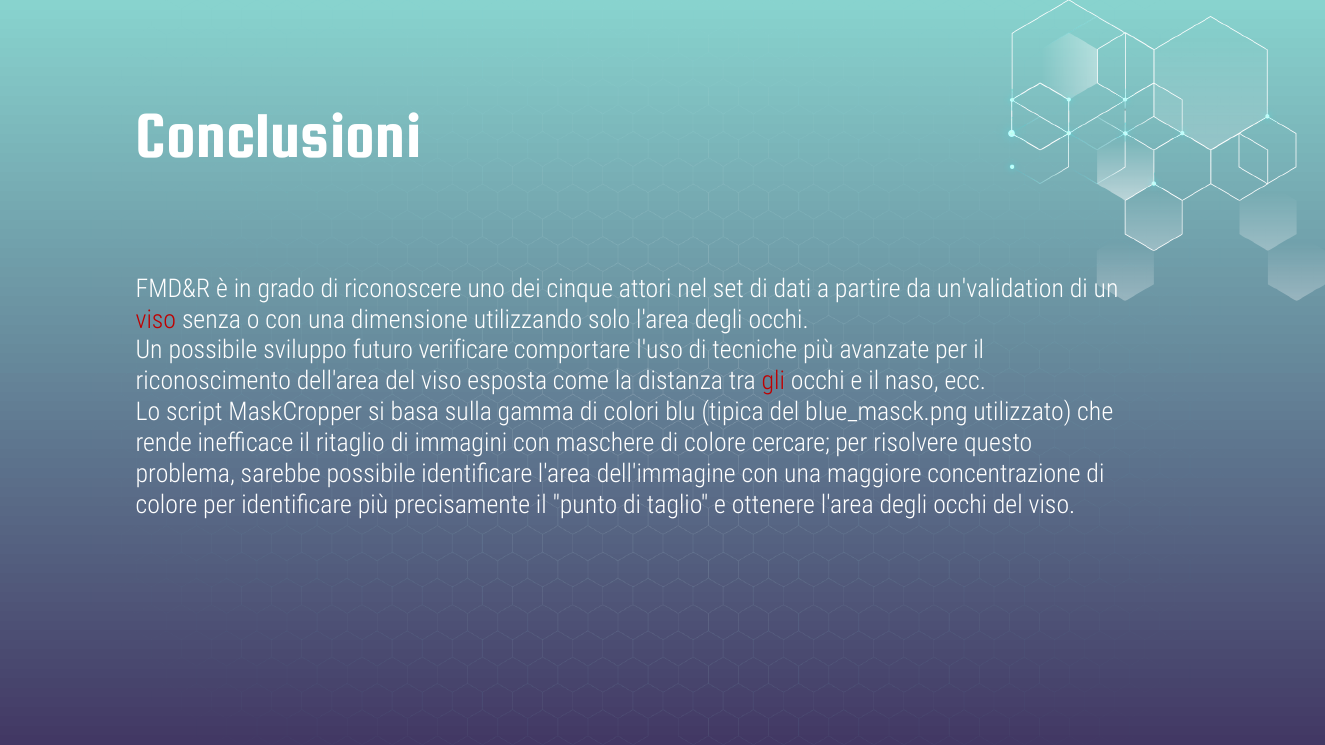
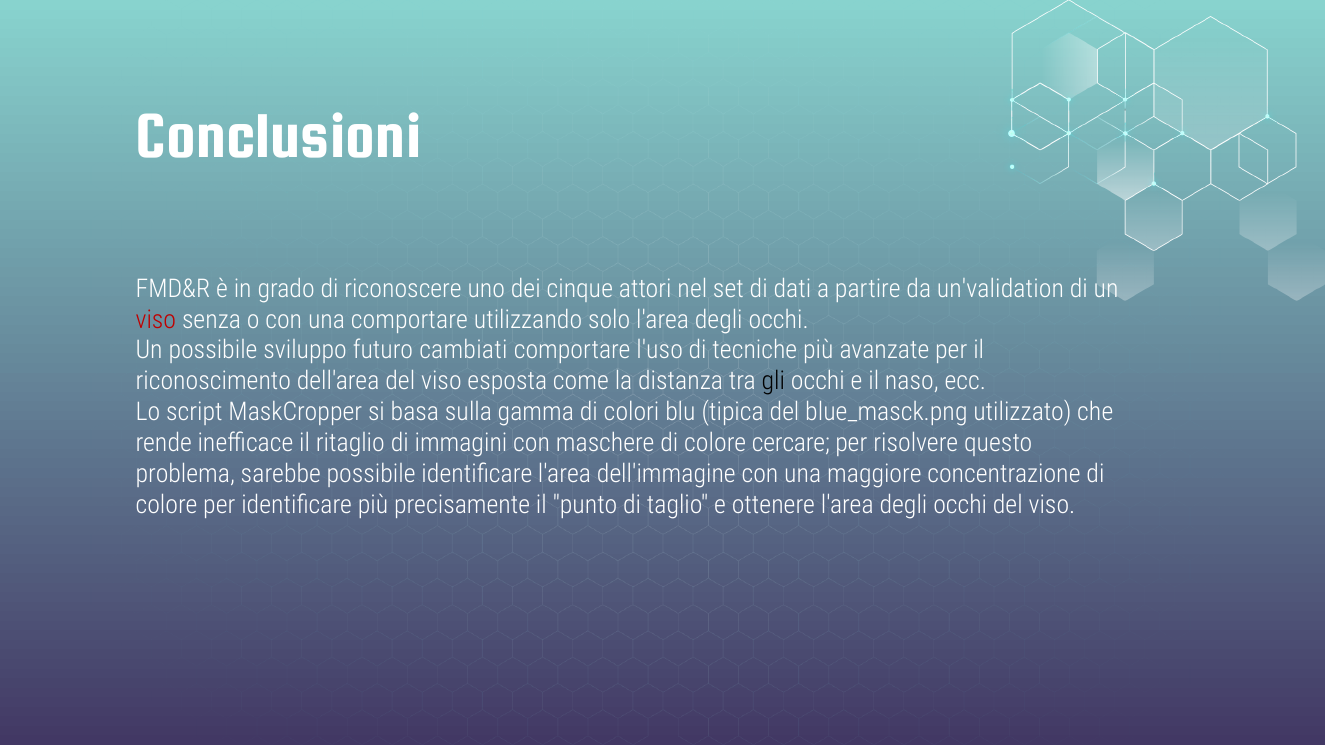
una dimensione: dimensione -> comportare (409, 320)
verificare: verificare -> cambiati (463, 351)
gli colour: red -> black (773, 382)
